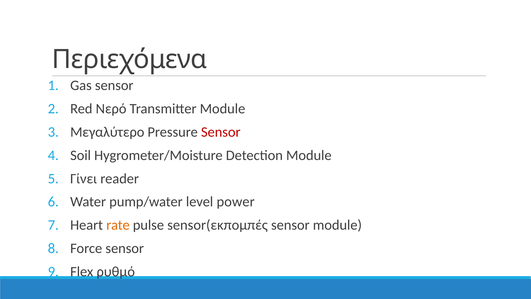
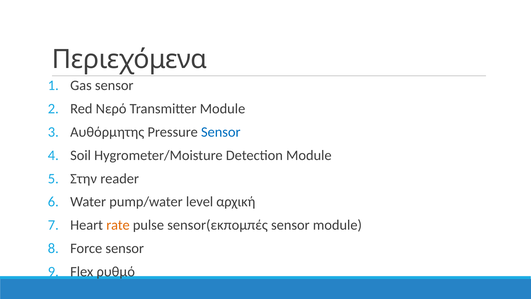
Μεγαλύτερο: Μεγαλύτερο -> Αυθόρμητης (107, 132)
Sensor colour: red -> blue (221, 132)
Γίνει: Γίνει -> Στην (84, 178)
power: power -> αρχική (236, 202)
